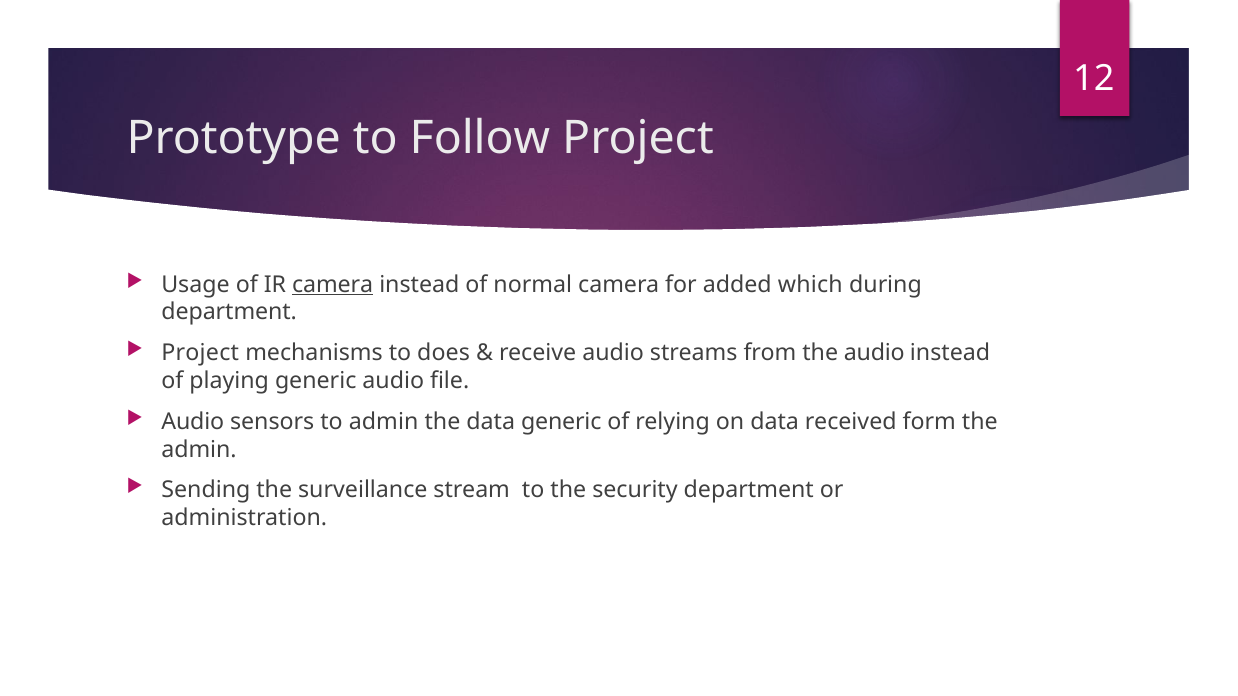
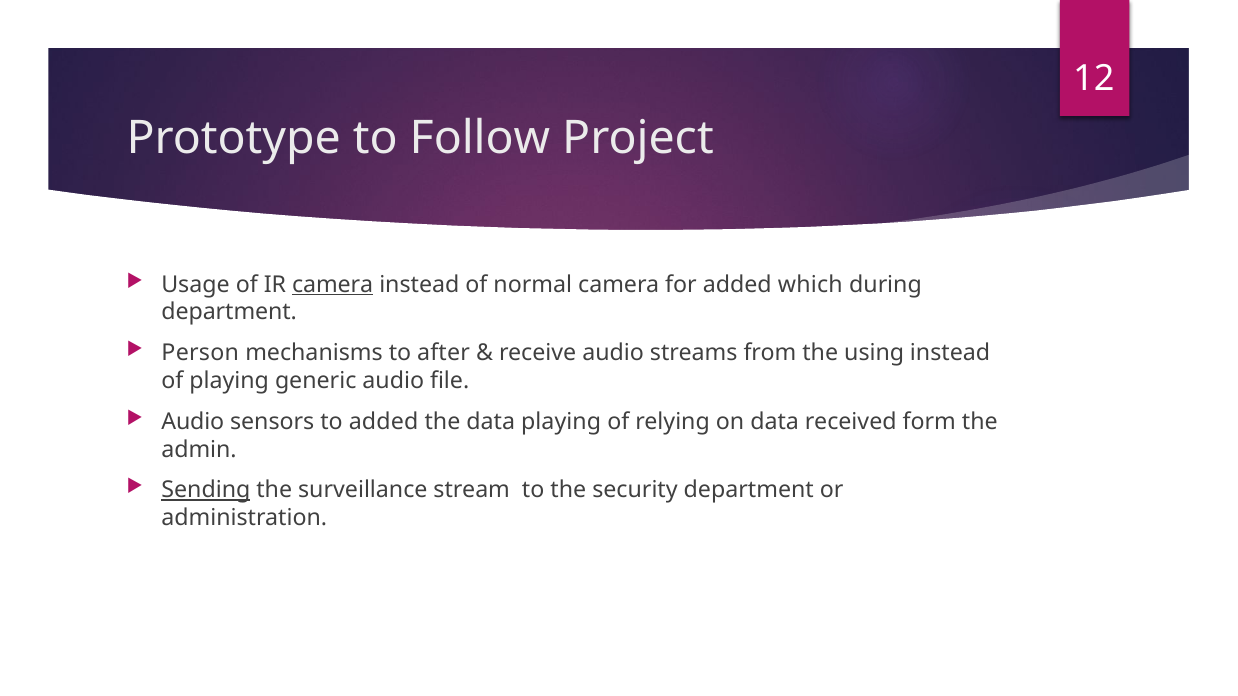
Project: Project -> Person (200, 353)
does: does -> after (444, 353)
the audio: audio -> using (874, 353)
to admin: admin -> added (384, 422)
data generic: generic -> playing (561, 422)
Sending underline: none -> present (206, 490)
